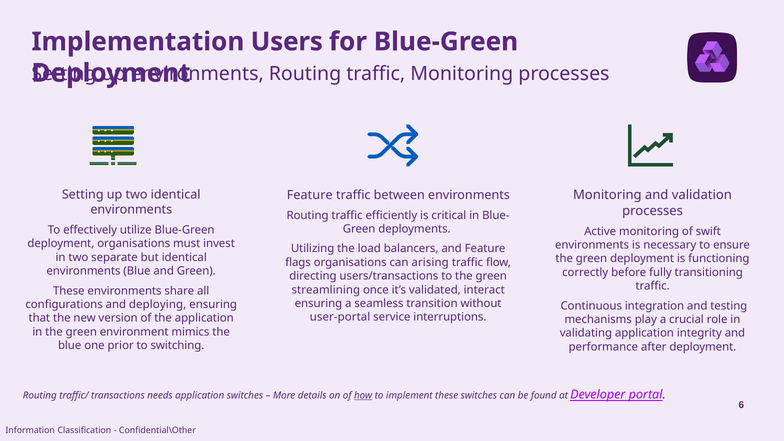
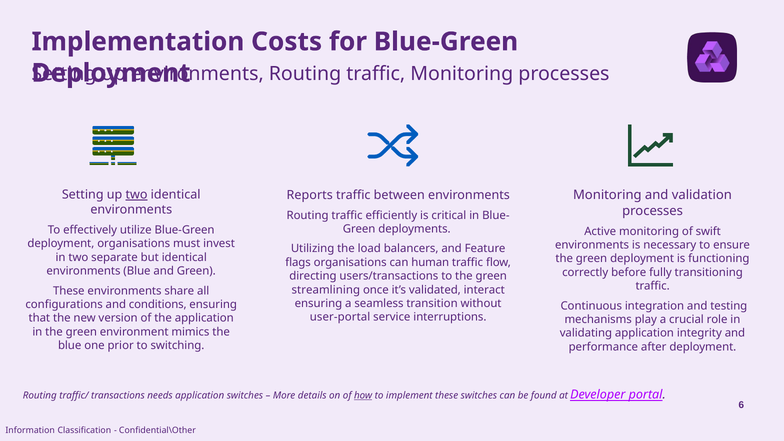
Users: Users -> Costs (287, 42)
two underline: none -> present (136, 195)
Feature: Feature -> Reports (310, 195)
arising: arising -> human (430, 262)
deploying: deploying -> conditions (158, 304)
